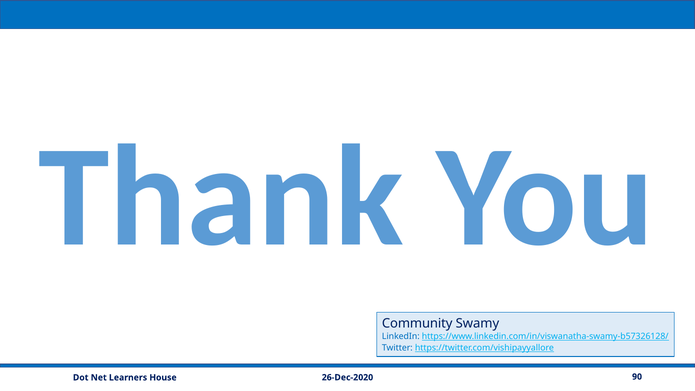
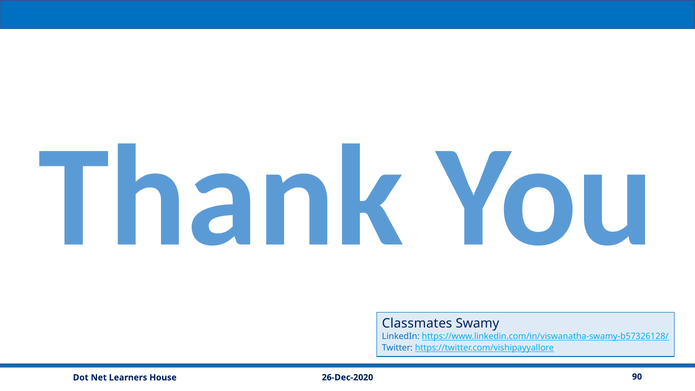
Community: Community -> Classmates (417, 323)
